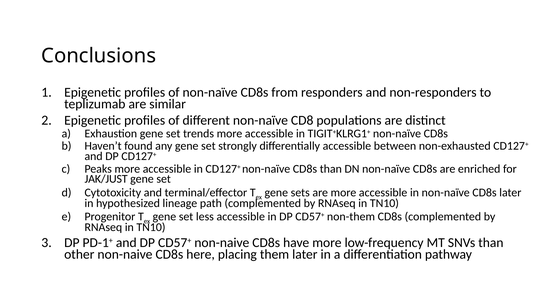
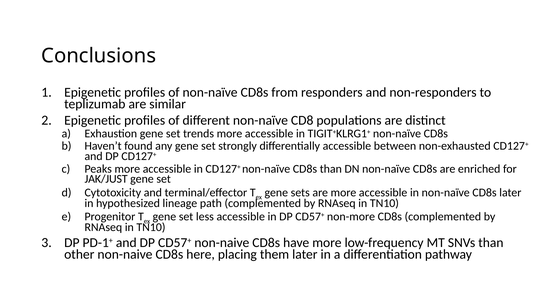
non-them: non-them -> non-more (351, 217)
